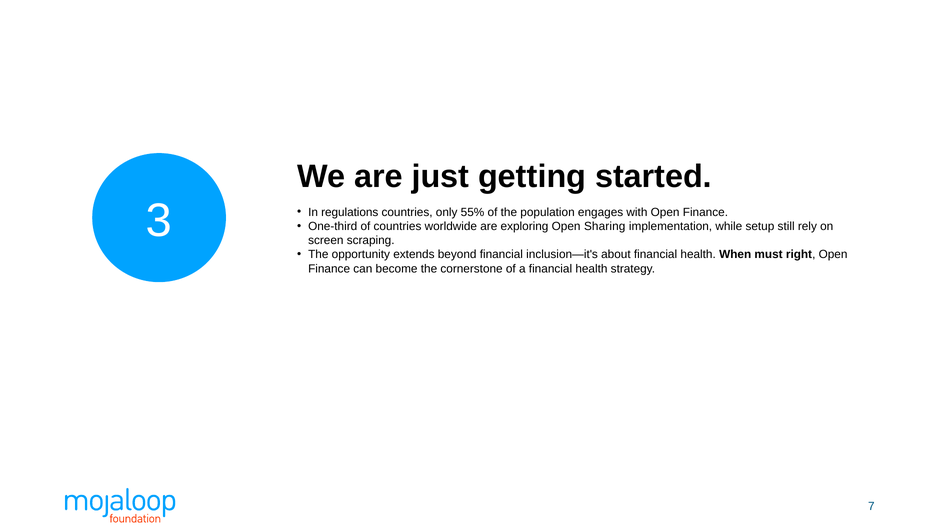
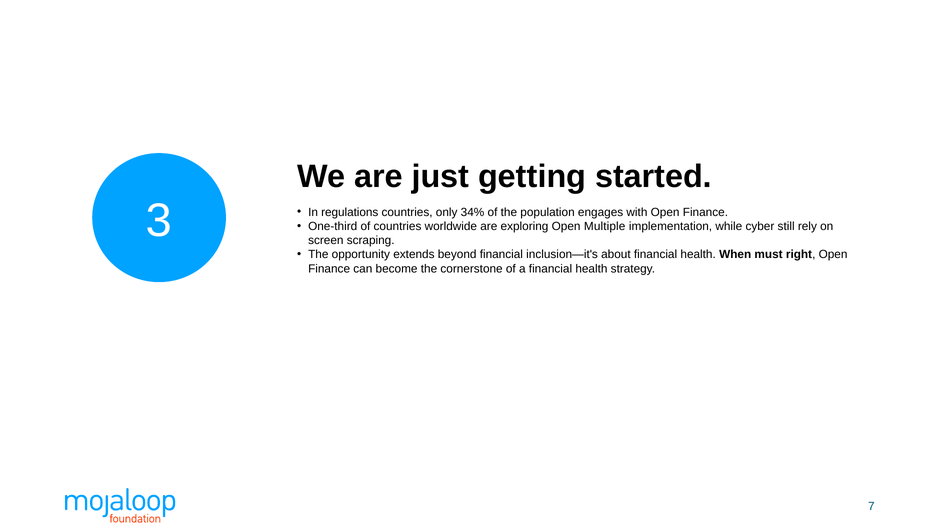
55%: 55% -> 34% (473, 212)
Sharing: Sharing -> Multiple (605, 226)
setup: setup -> cyber (760, 226)
